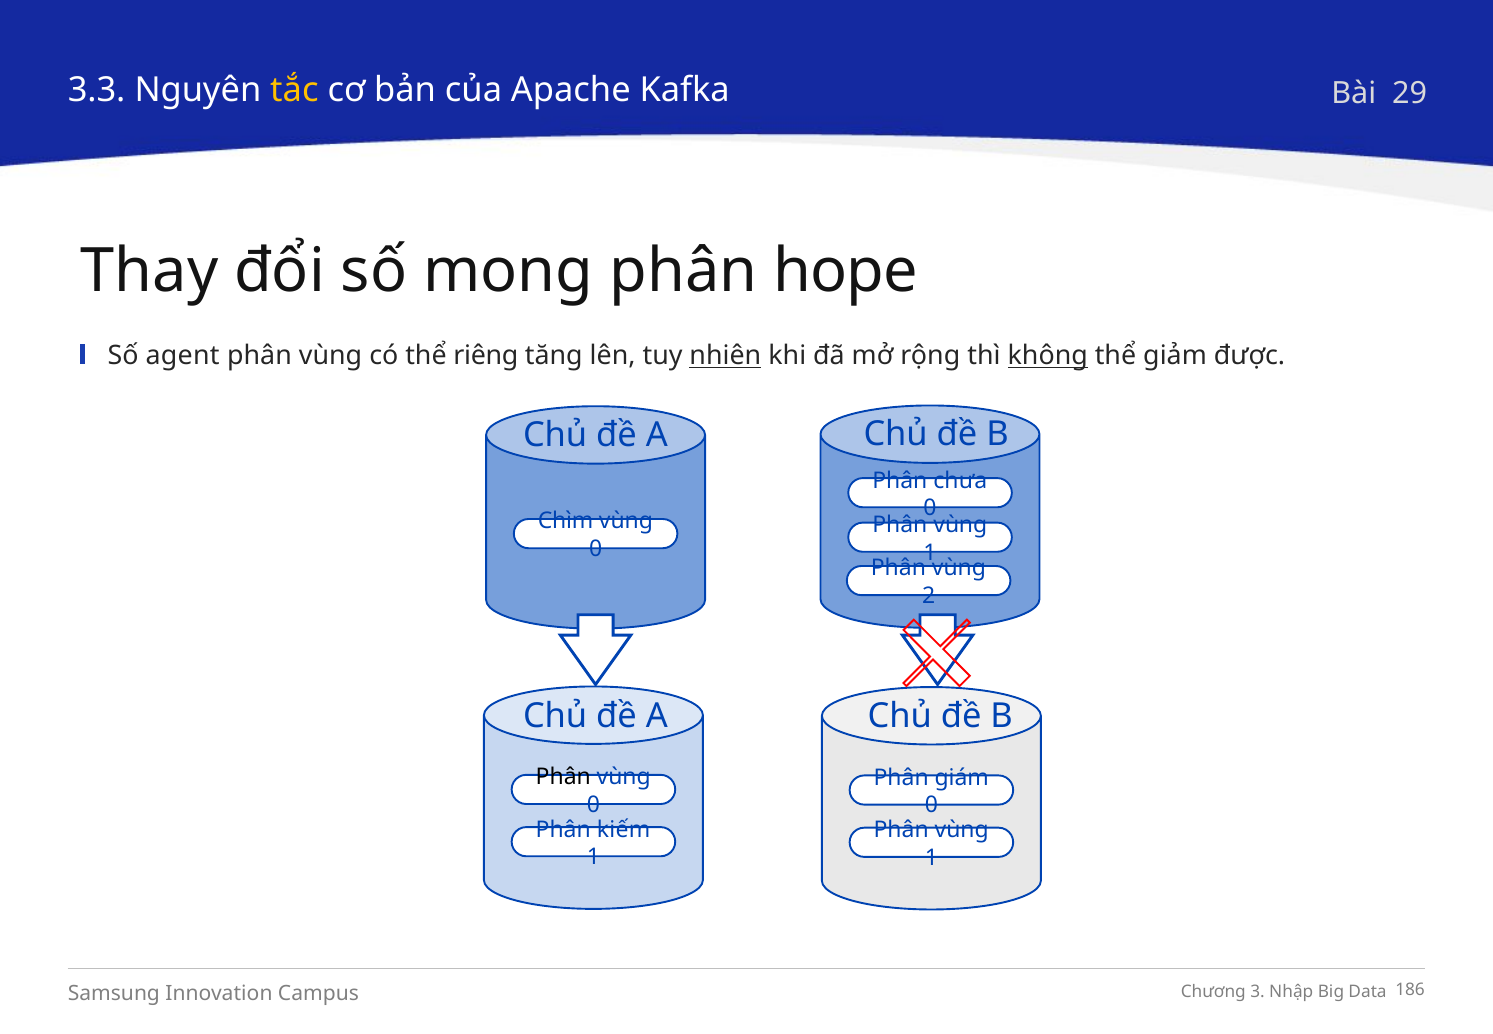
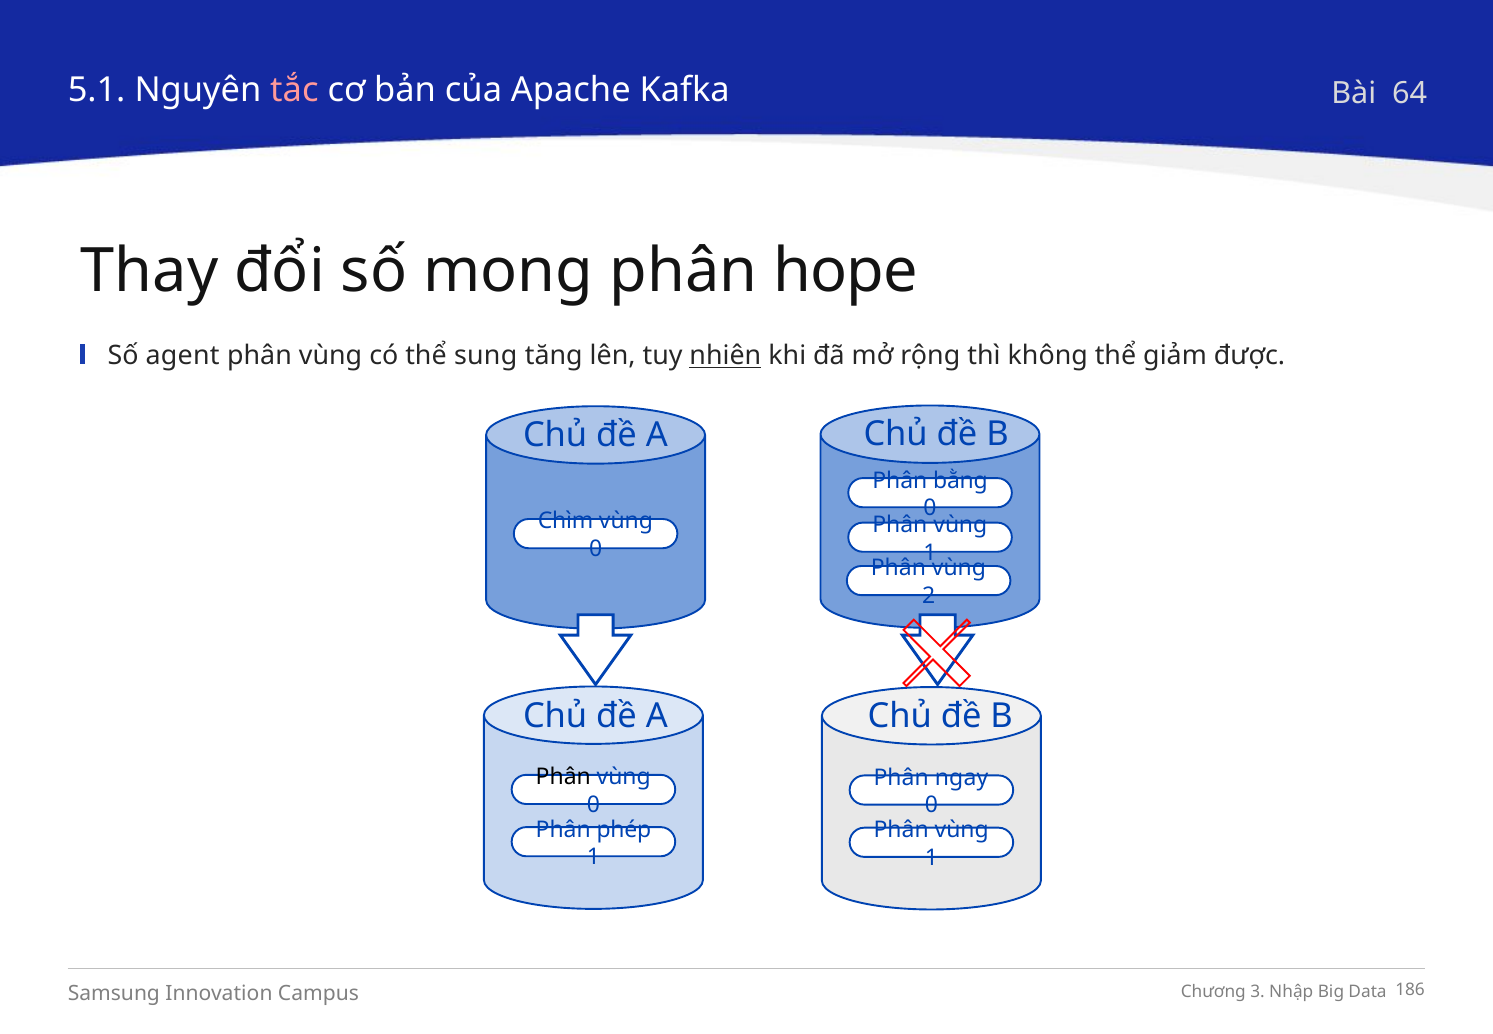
3.3: 3.3 -> 5.1 (97, 91)
tắc colour: yellow -> pink (294, 91)
29: 29 -> 64 (1410, 93)
riêng: riêng -> sung (486, 356)
không underline: present -> none (1048, 356)
chưa: chưa -> bằng (960, 480)
giám: giám -> ngay (962, 777)
kiếm: kiếm -> phép (624, 829)
